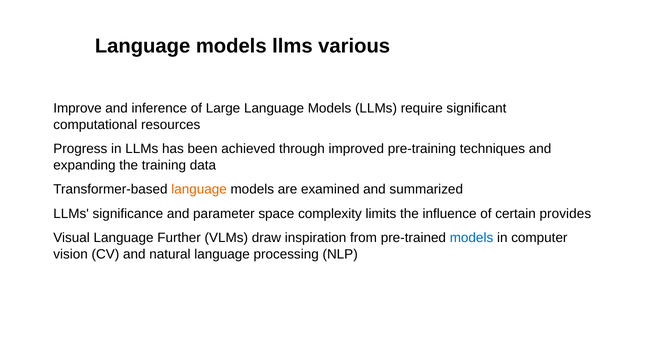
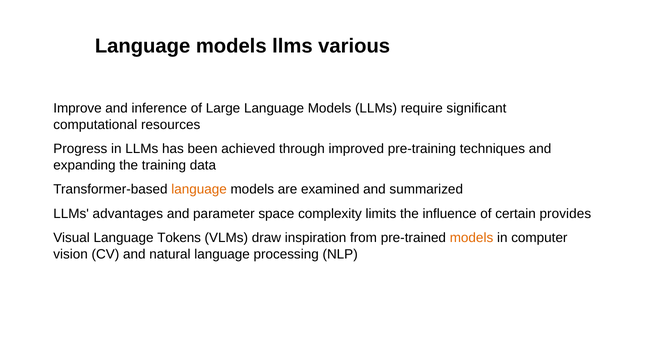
significance: significance -> advantages (128, 214)
Further: Further -> Tokens (179, 238)
models colour: blue -> orange (471, 238)
